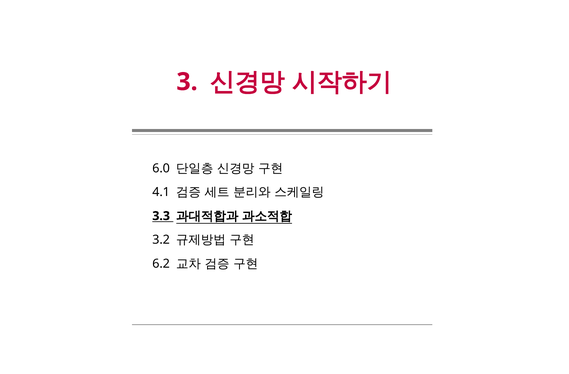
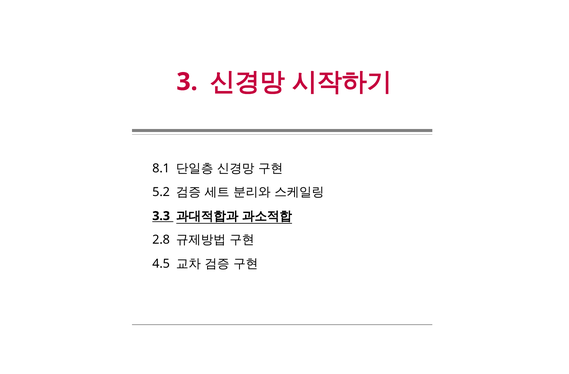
6.0: 6.0 -> 8.1 (161, 168)
4.1: 4.1 -> 5.2 (161, 192)
3.2: 3.2 -> 2.8 (161, 240)
6.2: 6.2 -> 4.5 (161, 263)
